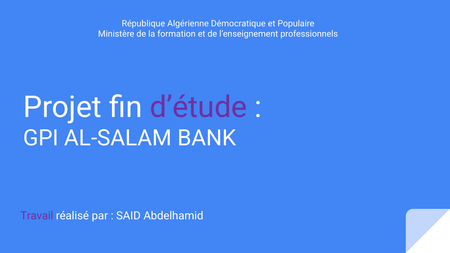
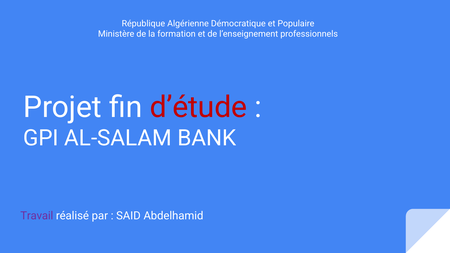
d’étude colour: purple -> red (198, 107)
